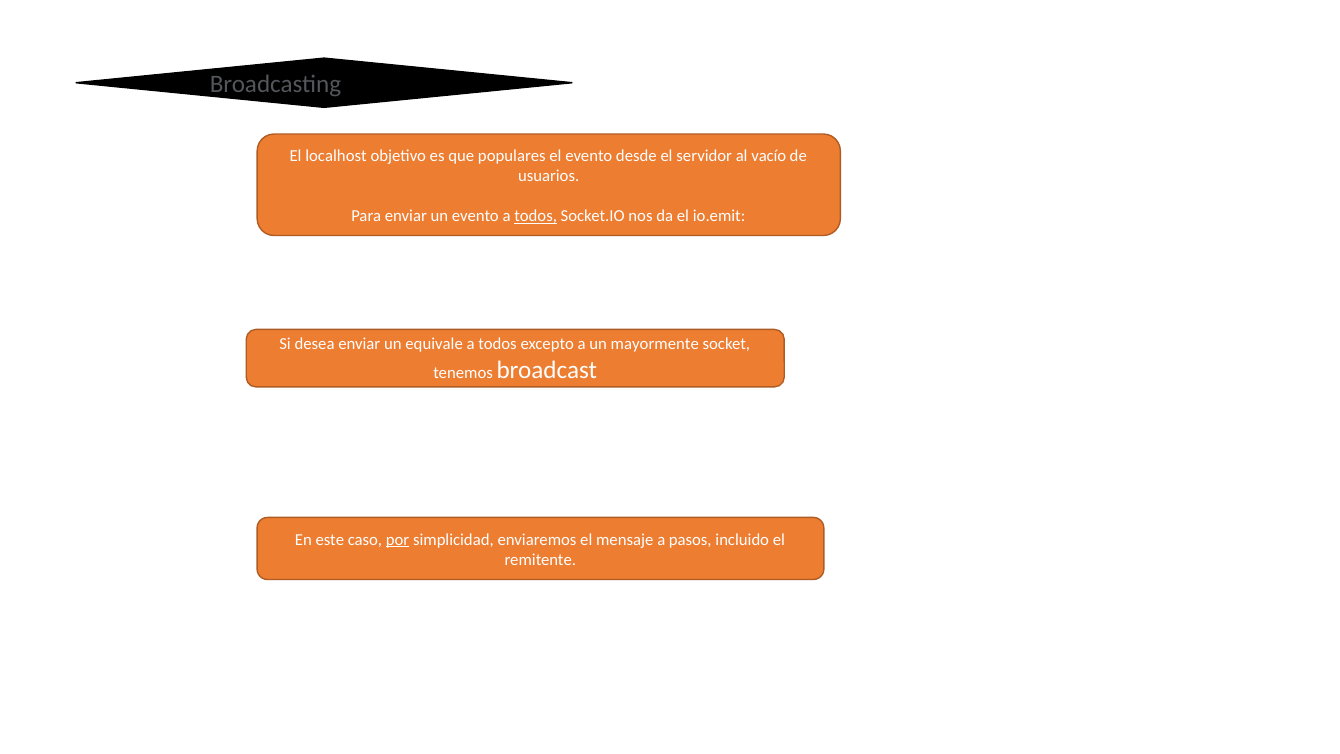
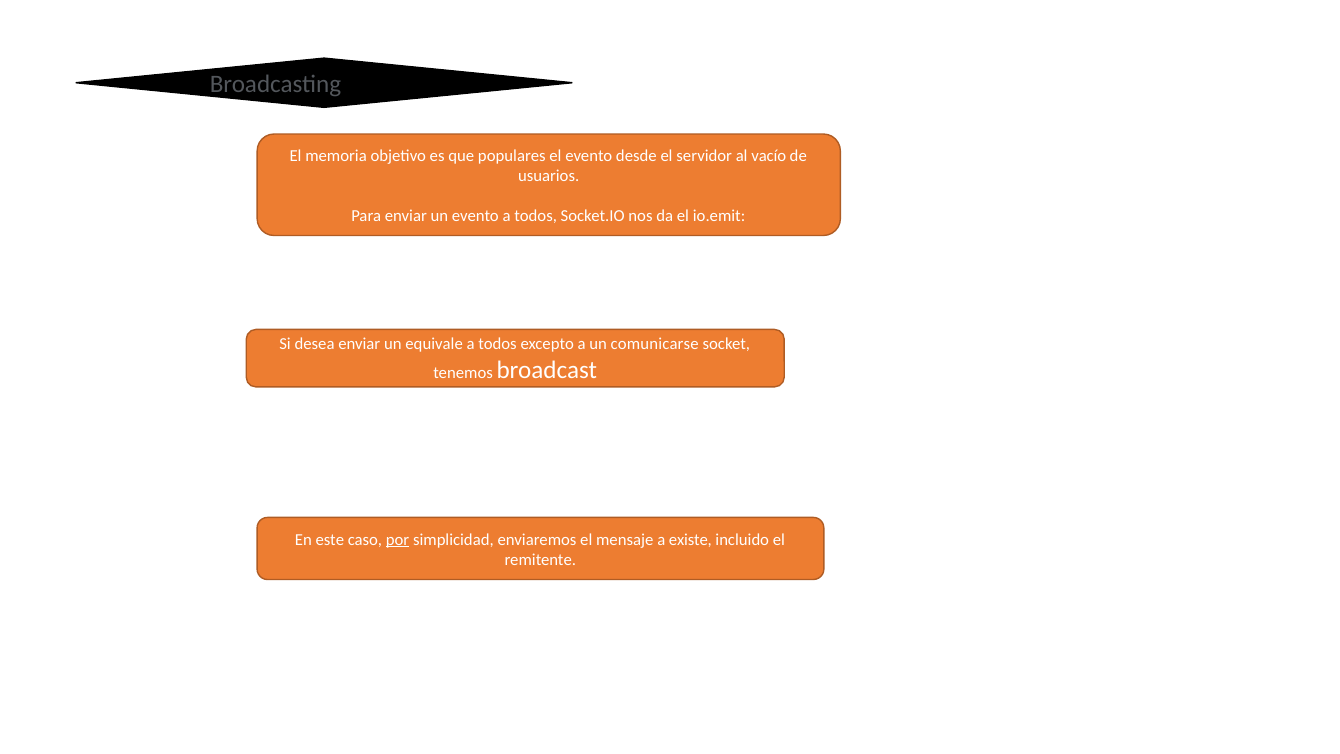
localhost: localhost -> memoria (336, 156)
todos underline: present -> none (536, 216)
mayormente: mayormente -> comunicarse (655, 344)
pasos: pasos -> existe (690, 539)
